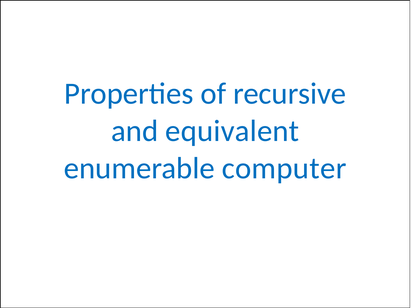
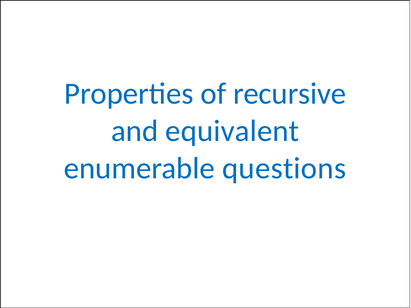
computer: computer -> questions (284, 168)
